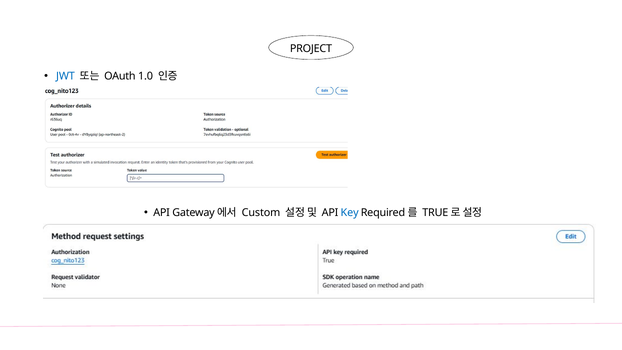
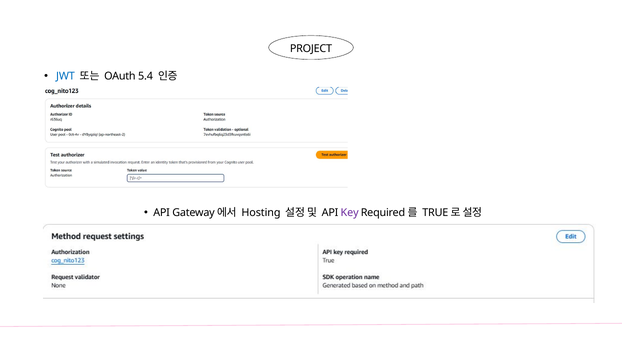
1.0: 1.0 -> 5.4 (146, 76)
Custom: Custom -> Hosting (261, 213)
Key colour: blue -> purple (350, 213)
